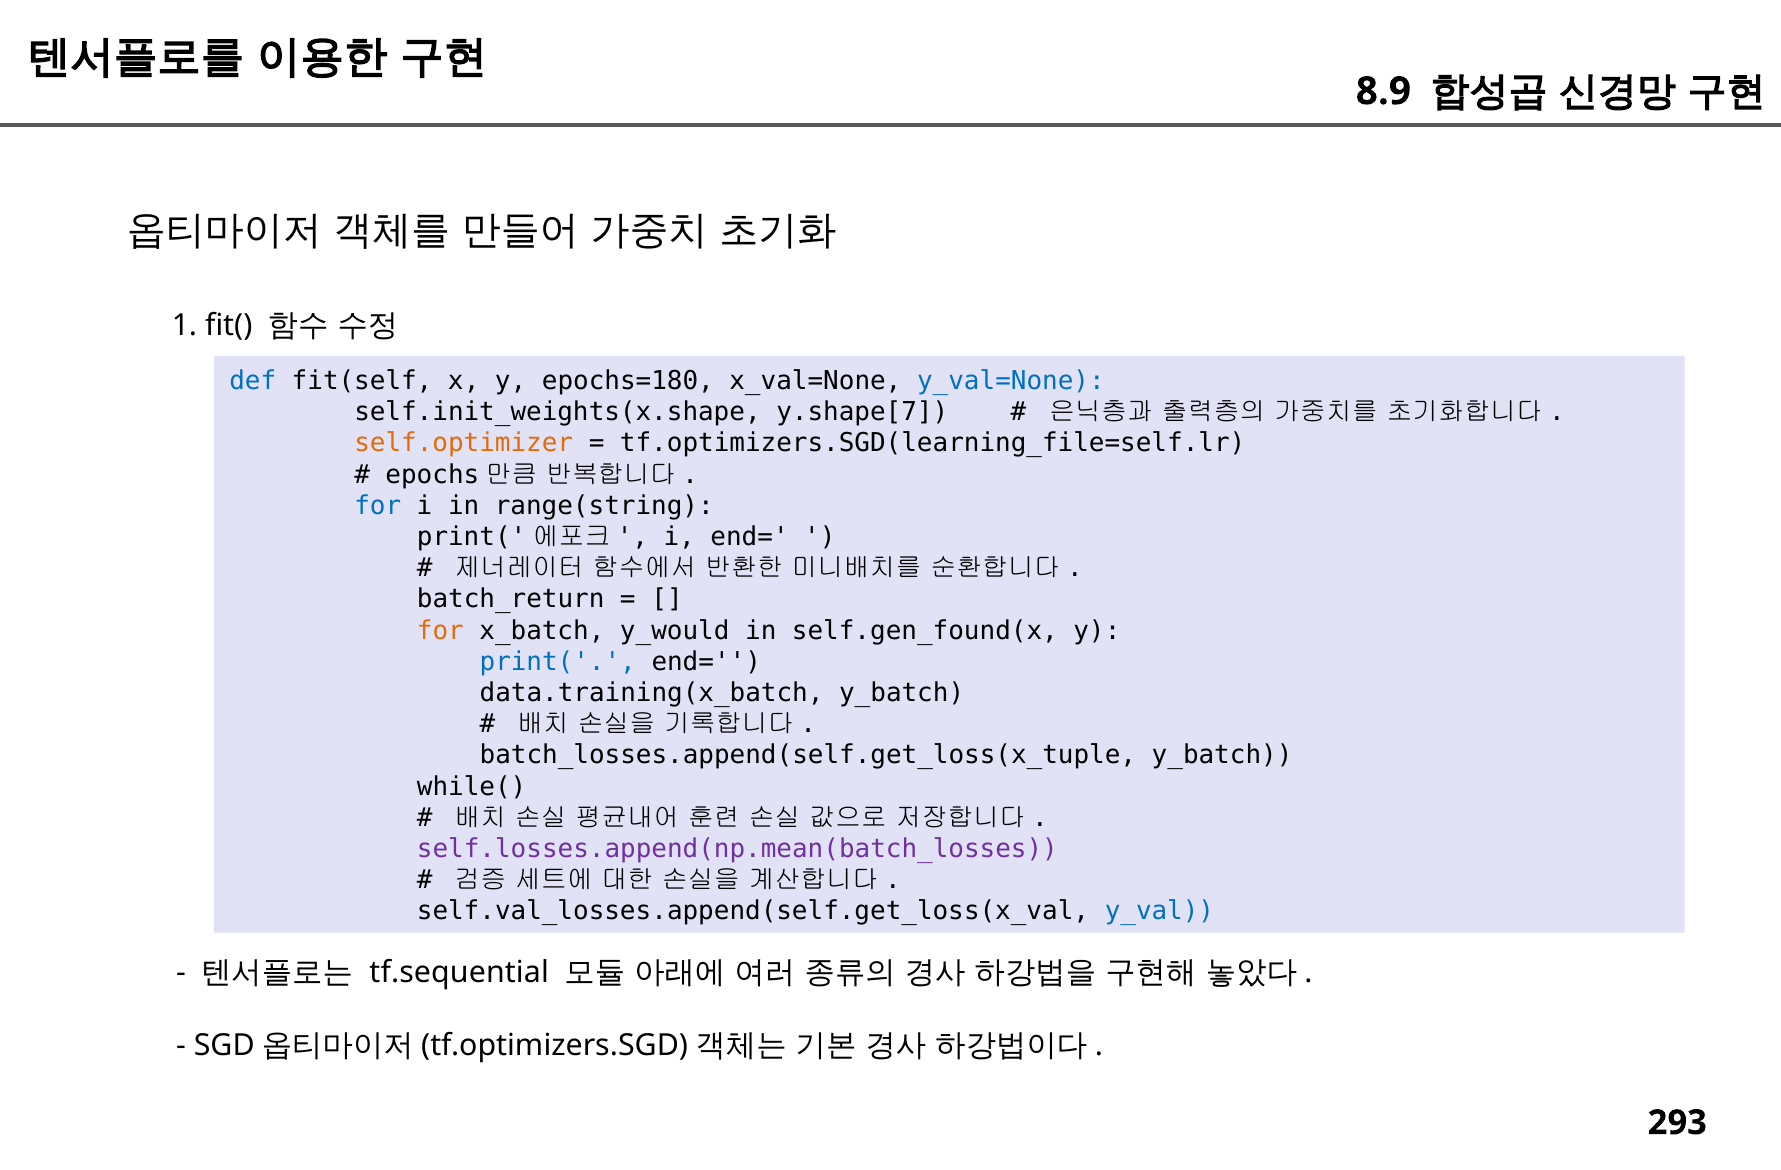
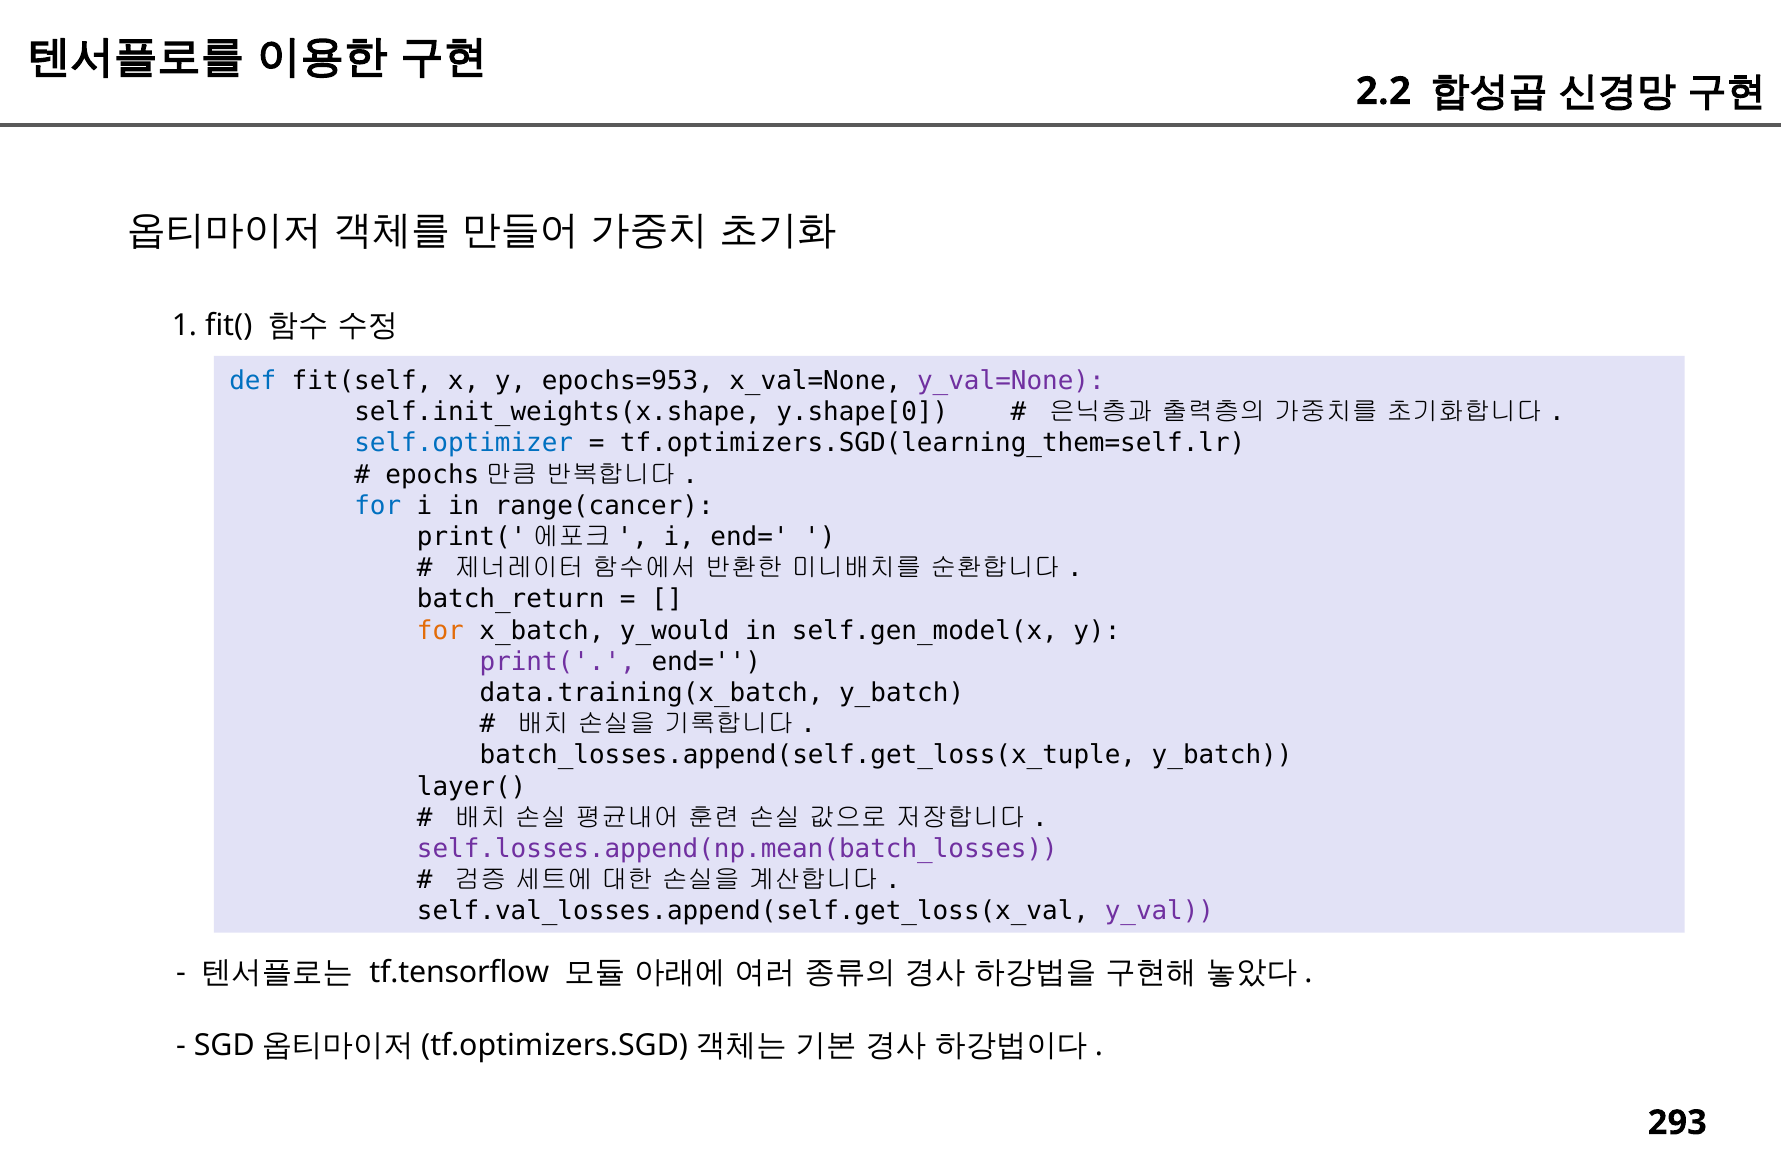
8.9: 8.9 -> 2.2 (1383, 91)
epochs=180: epochs=180 -> epochs=953 (628, 381)
y_val=None colour: blue -> purple (1011, 381)
y.shape[7: y.shape[7 -> y.shape[0 (862, 412)
self.optimizer colour: orange -> blue (464, 443)
tf.optimizers.SGD(learning_file=self.lr: tf.optimizers.SGD(learning_file=self.lr -> tf.optimizers.SGD(learning_them=self.lr (933, 443)
range(string: range(string -> range(cancer (604, 506)
self.gen_found(x: self.gen_found(x -> self.gen_model(x (925, 630)
print( colour: blue -> purple (558, 662)
while(: while( -> layer( (472, 786)
y_val colour: blue -> purple (1159, 911)
tf.sequential: tf.sequential -> tf.tensorflow (459, 973)
